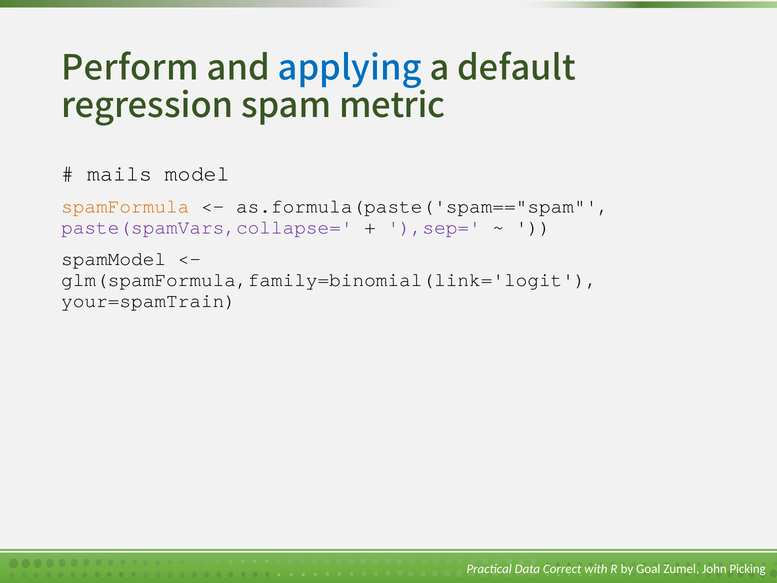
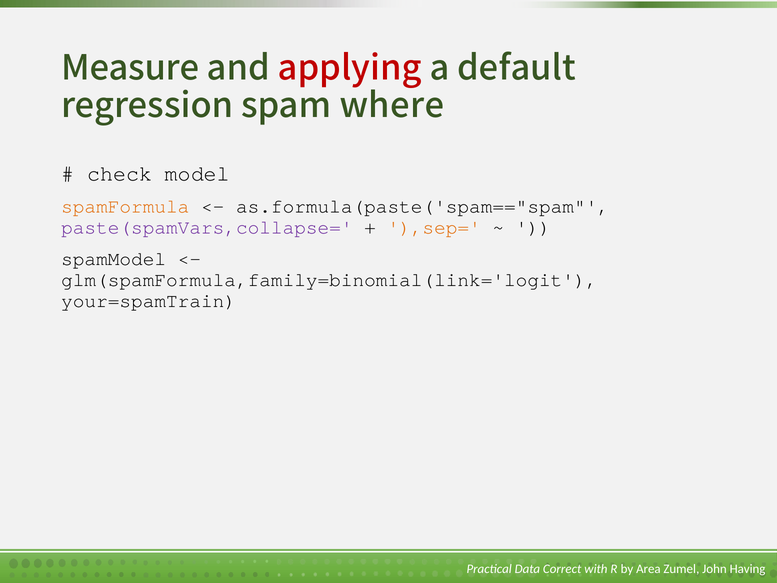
Perform: Perform -> Measure (130, 68)
applying colour: blue -> red (350, 68)
metric: metric -> where (392, 106)
mails: mails -> check (120, 173)
),sep= colour: purple -> orange (434, 227)
Goal: Goal -> Area (648, 569)
Picking: Picking -> Having (748, 569)
